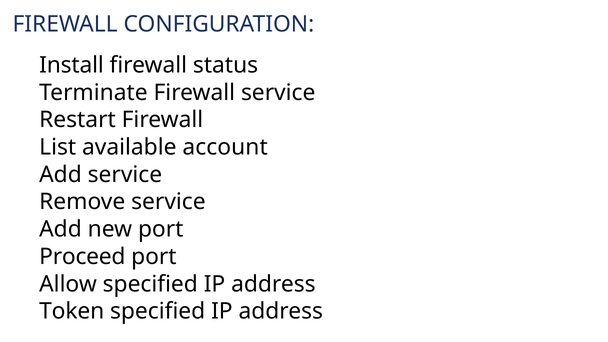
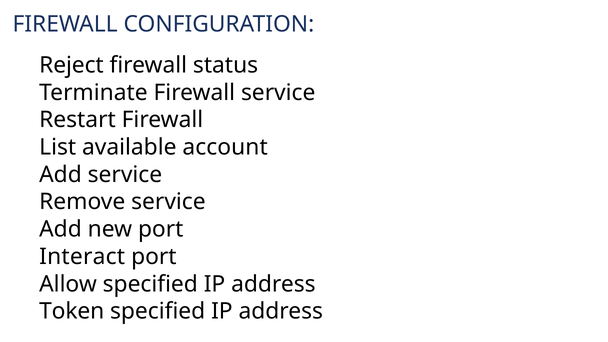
Install: Install -> Reject (71, 65)
Proceed: Proceed -> Interact (82, 257)
